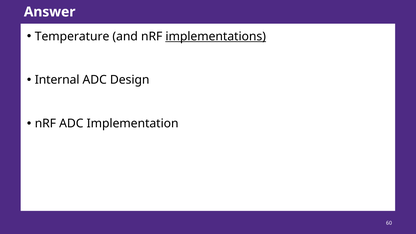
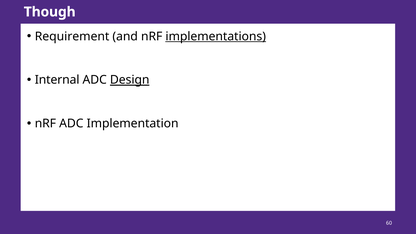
Answer: Answer -> Though (50, 12)
Temperature: Temperature -> Requirement (72, 36)
Design underline: none -> present (130, 80)
